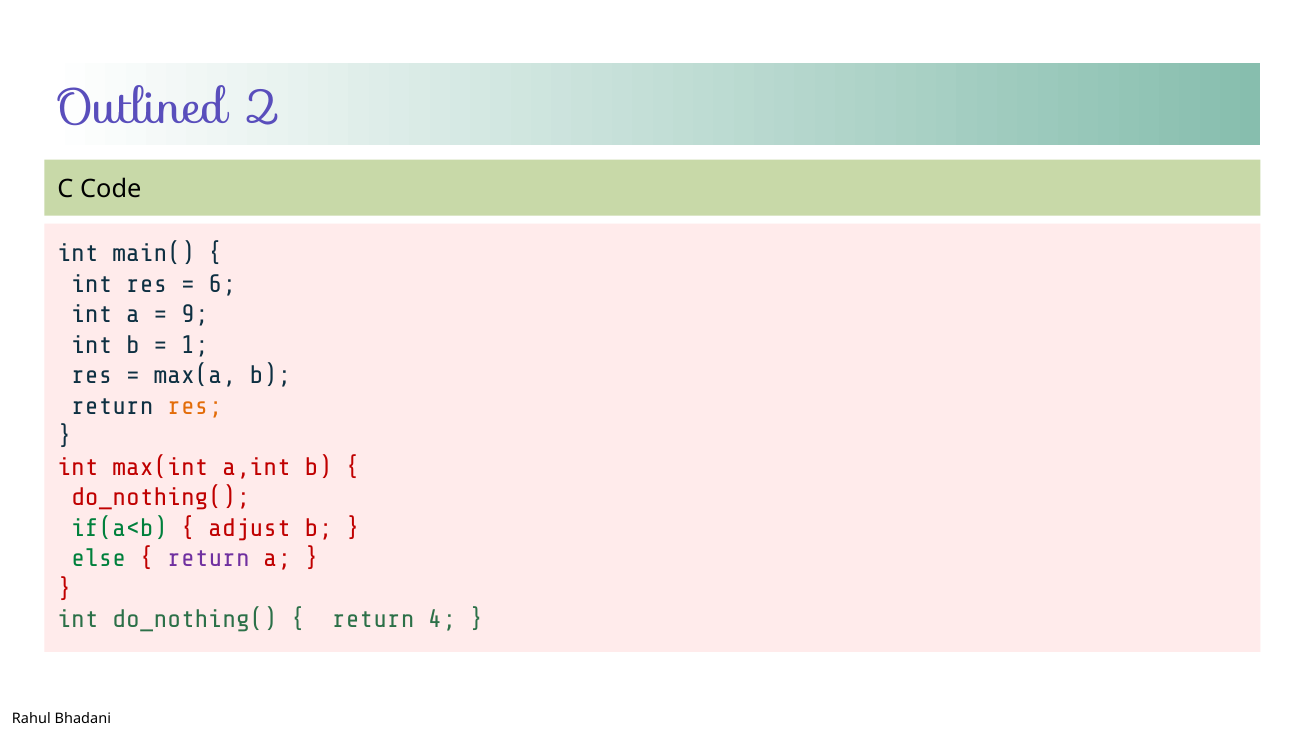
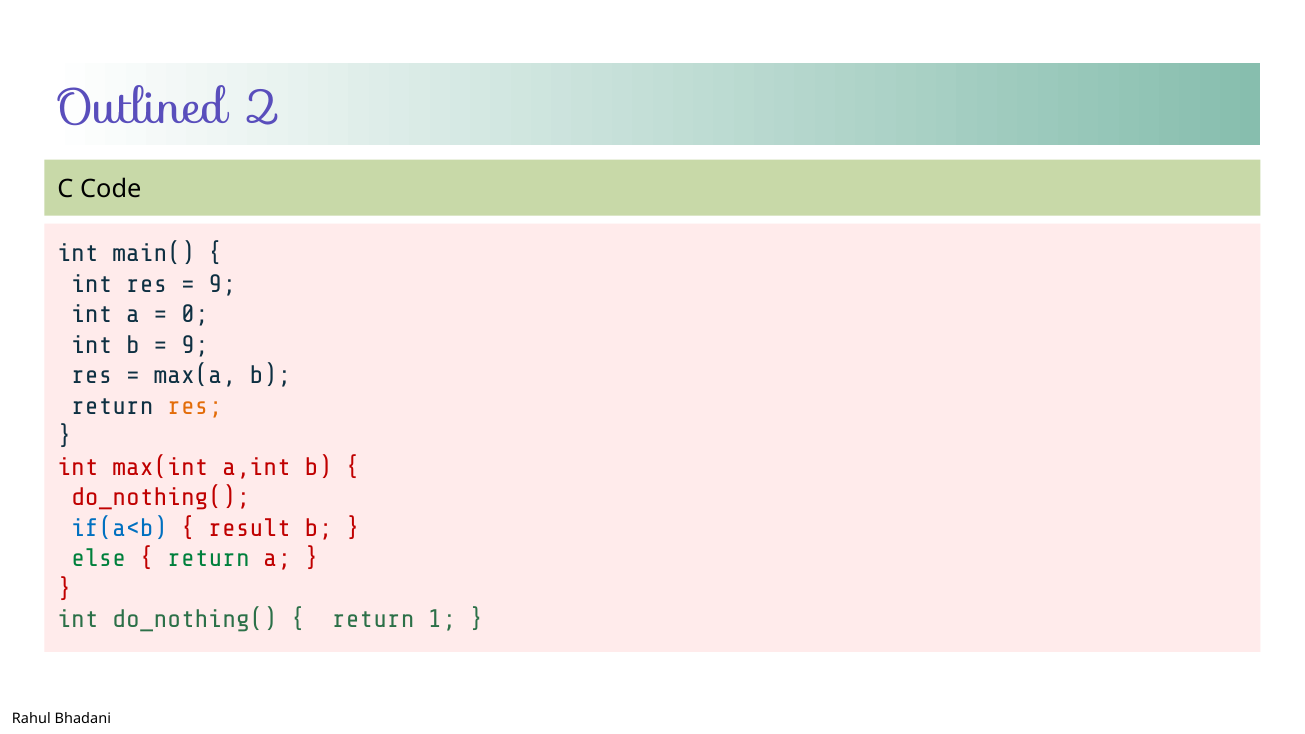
6: 6 -> 9 (222, 284)
9: 9 -> 0 (195, 315)
1: 1 -> 9 (195, 345)
if(a<b colour: green -> blue (119, 528)
adjust: adjust -> result (250, 528)
return colour: purple -> green (209, 558)
4: 4 -> 1 (442, 619)
